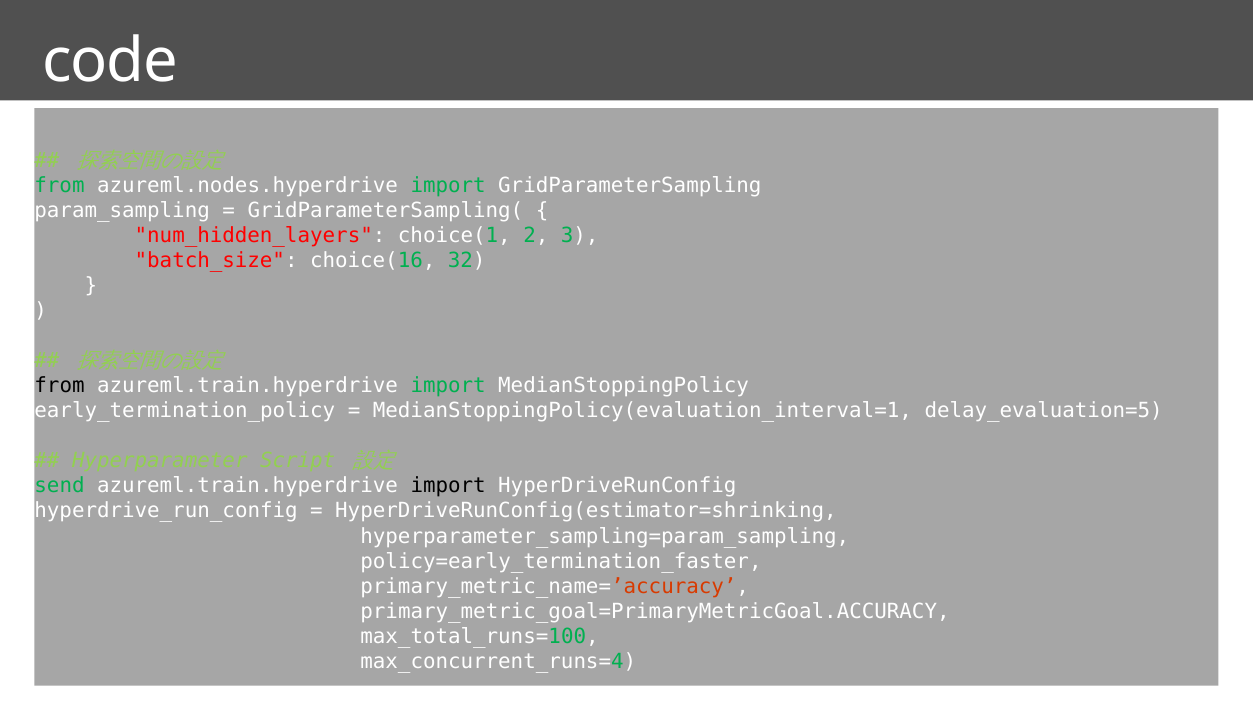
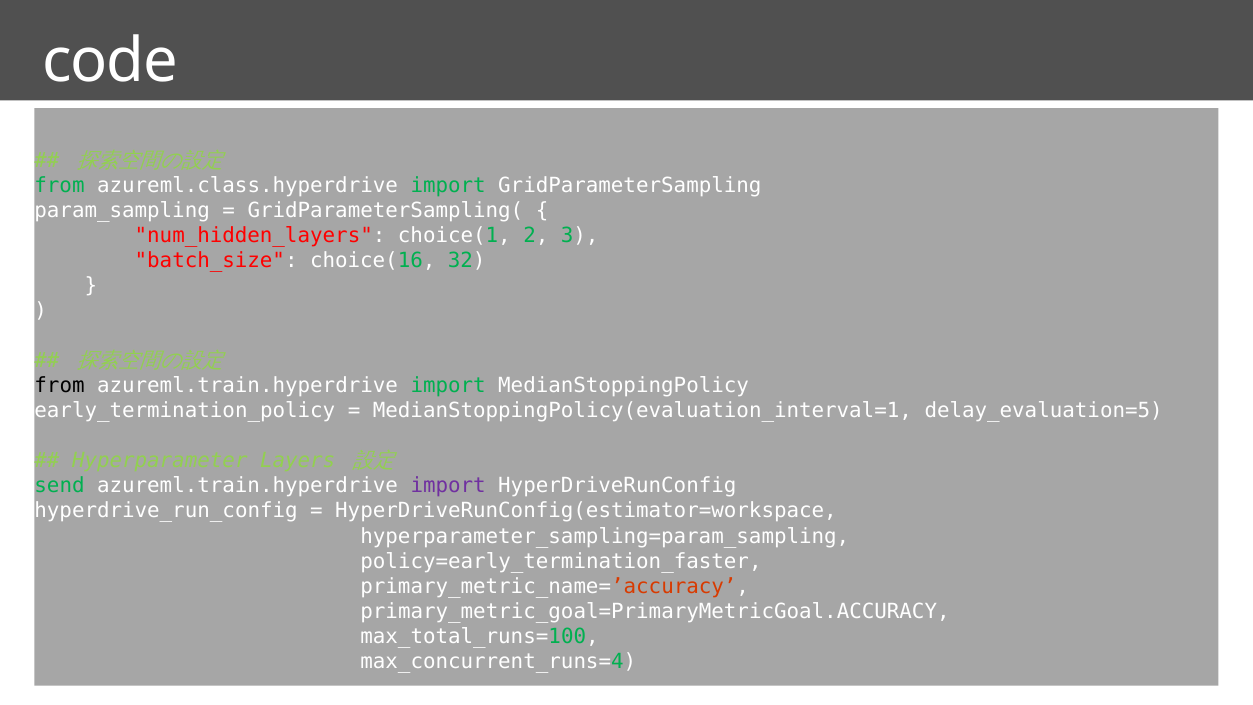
azureml.nodes.hyperdrive: azureml.nodes.hyperdrive -> azureml.class.hyperdrive (248, 185)
Script: Script -> Layers (298, 461)
import colour: black -> purple (448, 486)
HyperDriveRunConfig(estimator=shrinking: HyperDriveRunConfig(estimator=shrinking -> HyperDriveRunConfig(estimator=workspace (586, 511)
